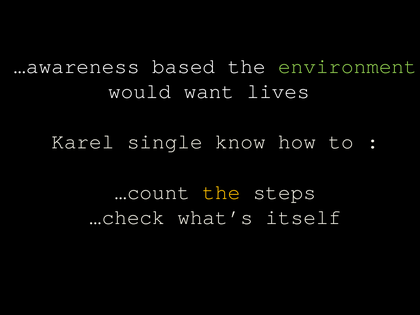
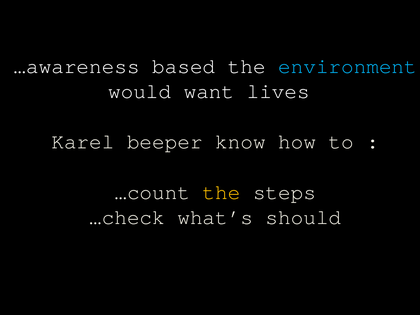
environment colour: light green -> light blue (348, 66)
single: single -> beeper (165, 142)
itself: itself -> should (303, 217)
